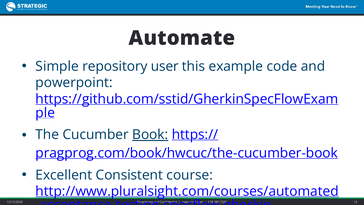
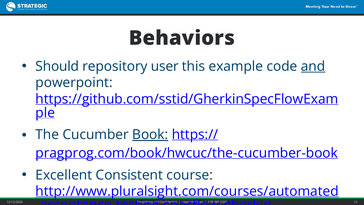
Automate: Automate -> Behaviors (182, 38)
Simple: Simple -> Should (57, 66)
and underline: none -> present (313, 66)
